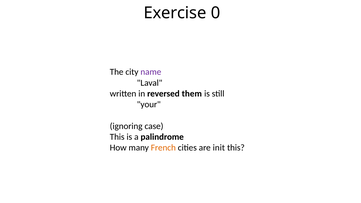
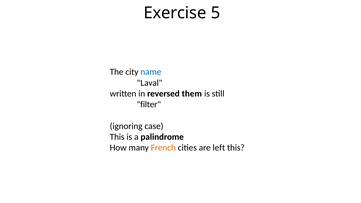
0: 0 -> 5 (215, 13)
name colour: purple -> blue (151, 72)
your: your -> filter (149, 104)
init: init -> left (219, 148)
